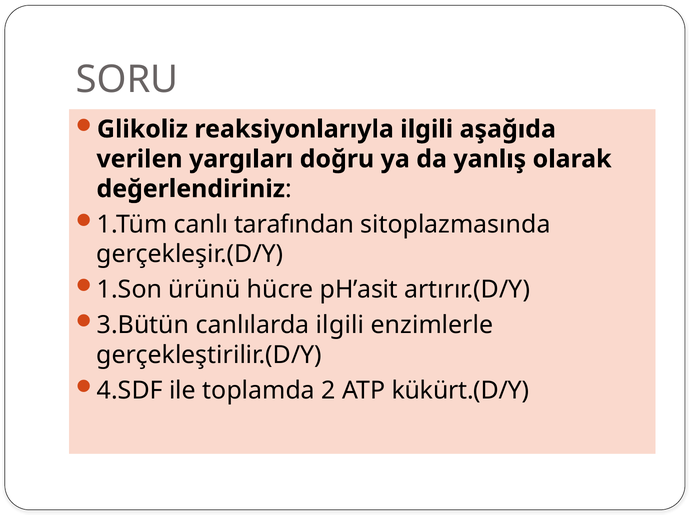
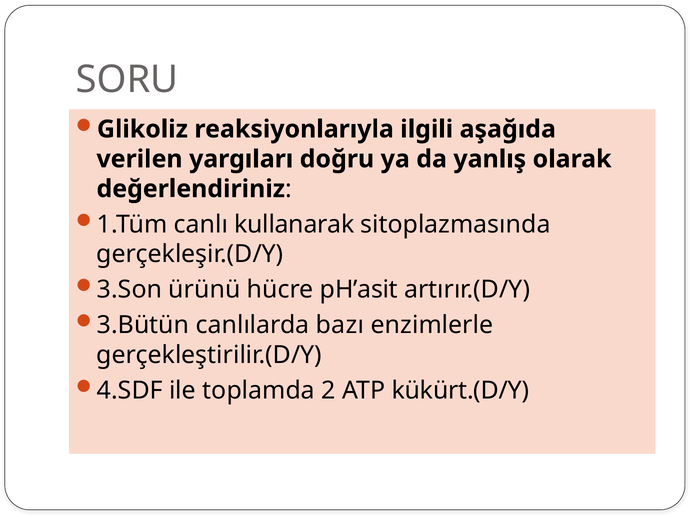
tarafından: tarafından -> kullanarak (294, 225)
1.Son: 1.Son -> 3.Son (129, 290)
canlılarda ilgili: ilgili -> bazı (340, 325)
